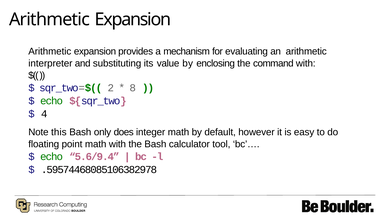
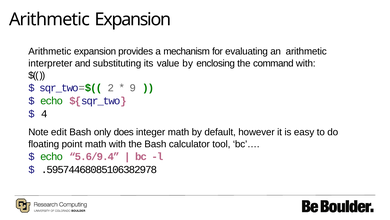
8: 8 -> 9 (133, 88)
this: this -> edit (59, 132)
